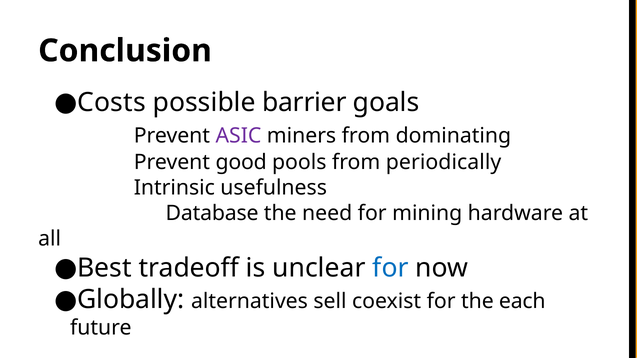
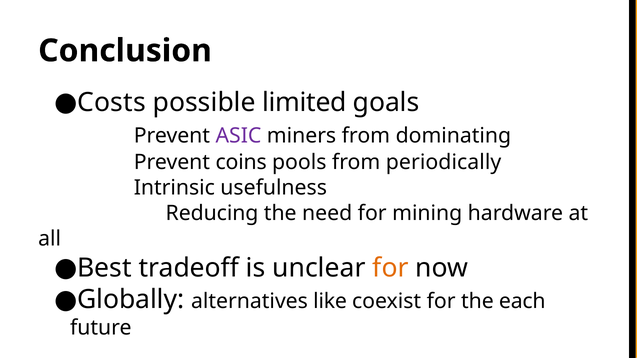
barrier: barrier -> limited (304, 102)
good: good -> coins (241, 163)
Database: Database -> Reducing (212, 214)
for colour: blue -> orange (390, 268)
sell: sell -> like (330, 302)
